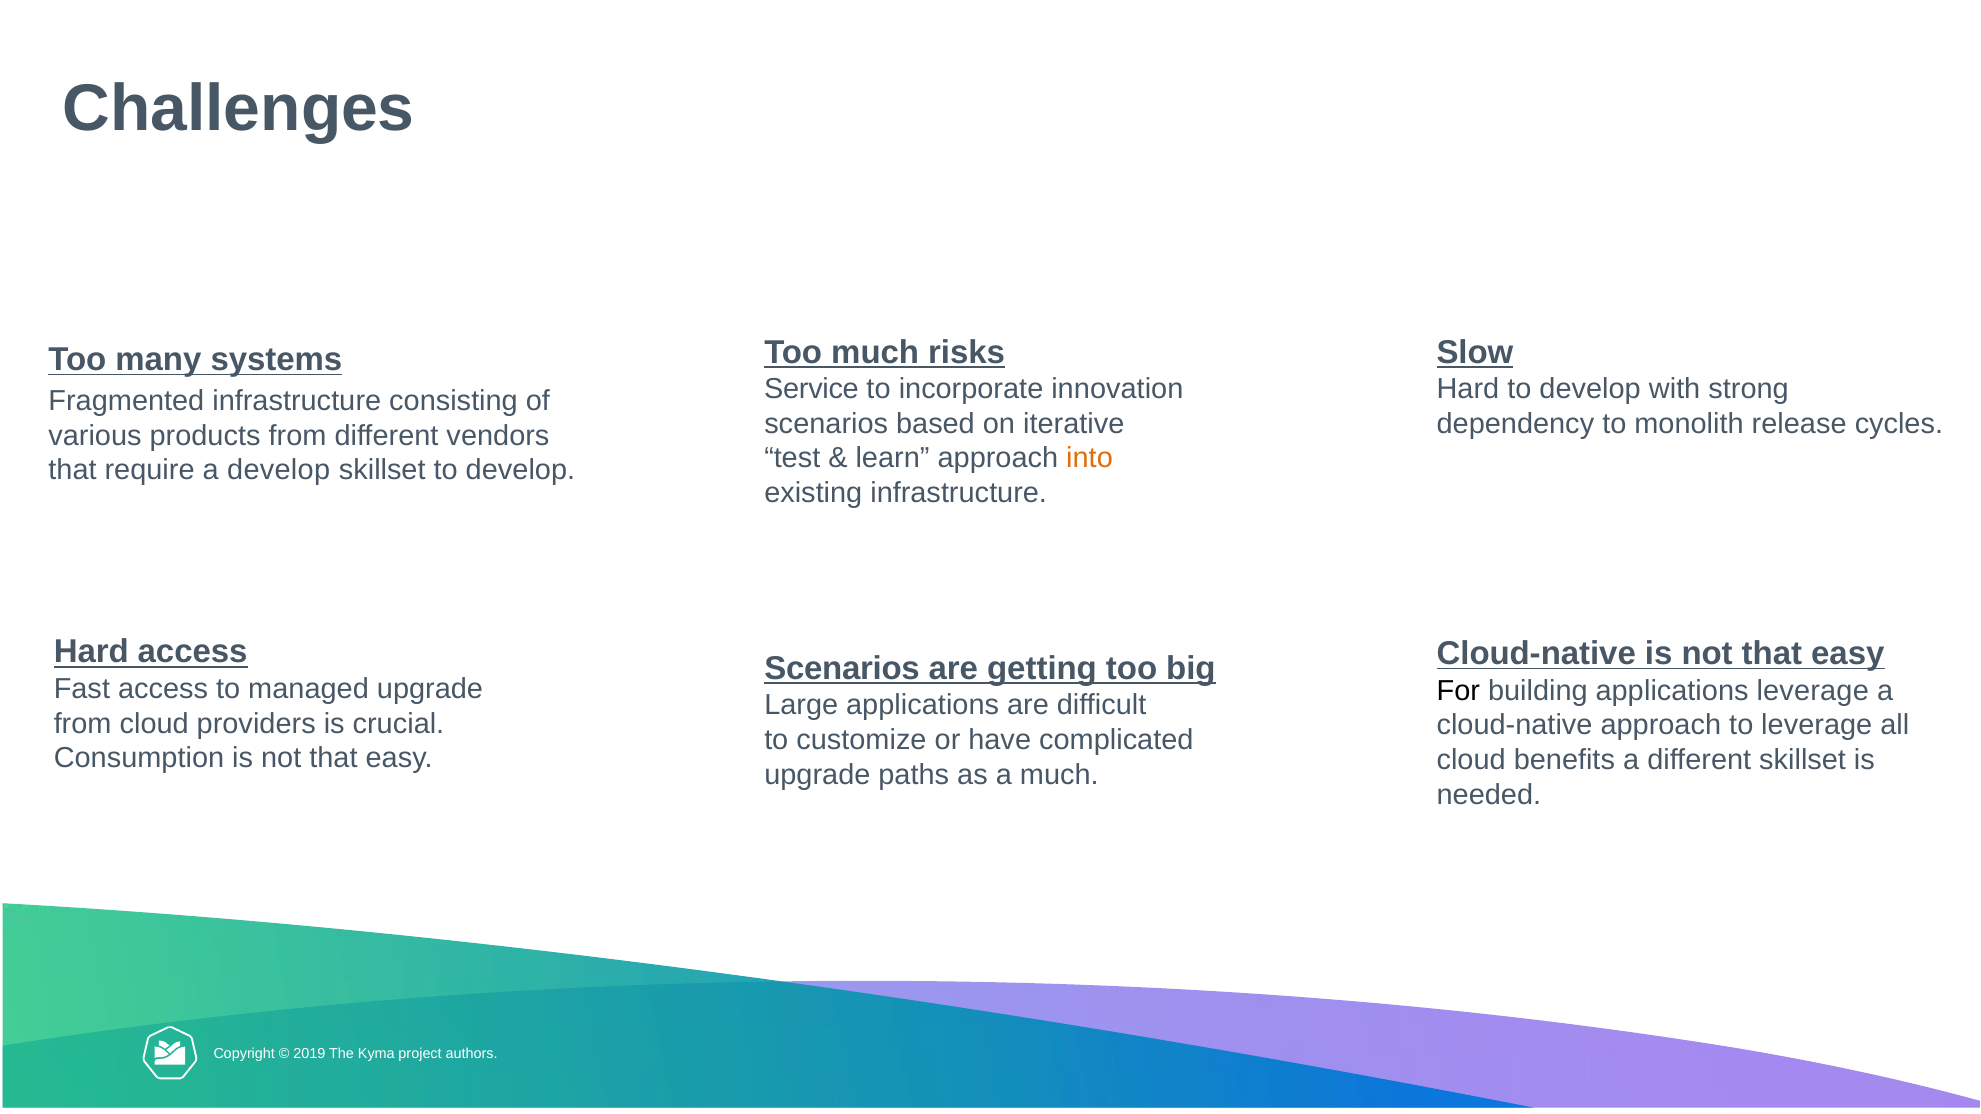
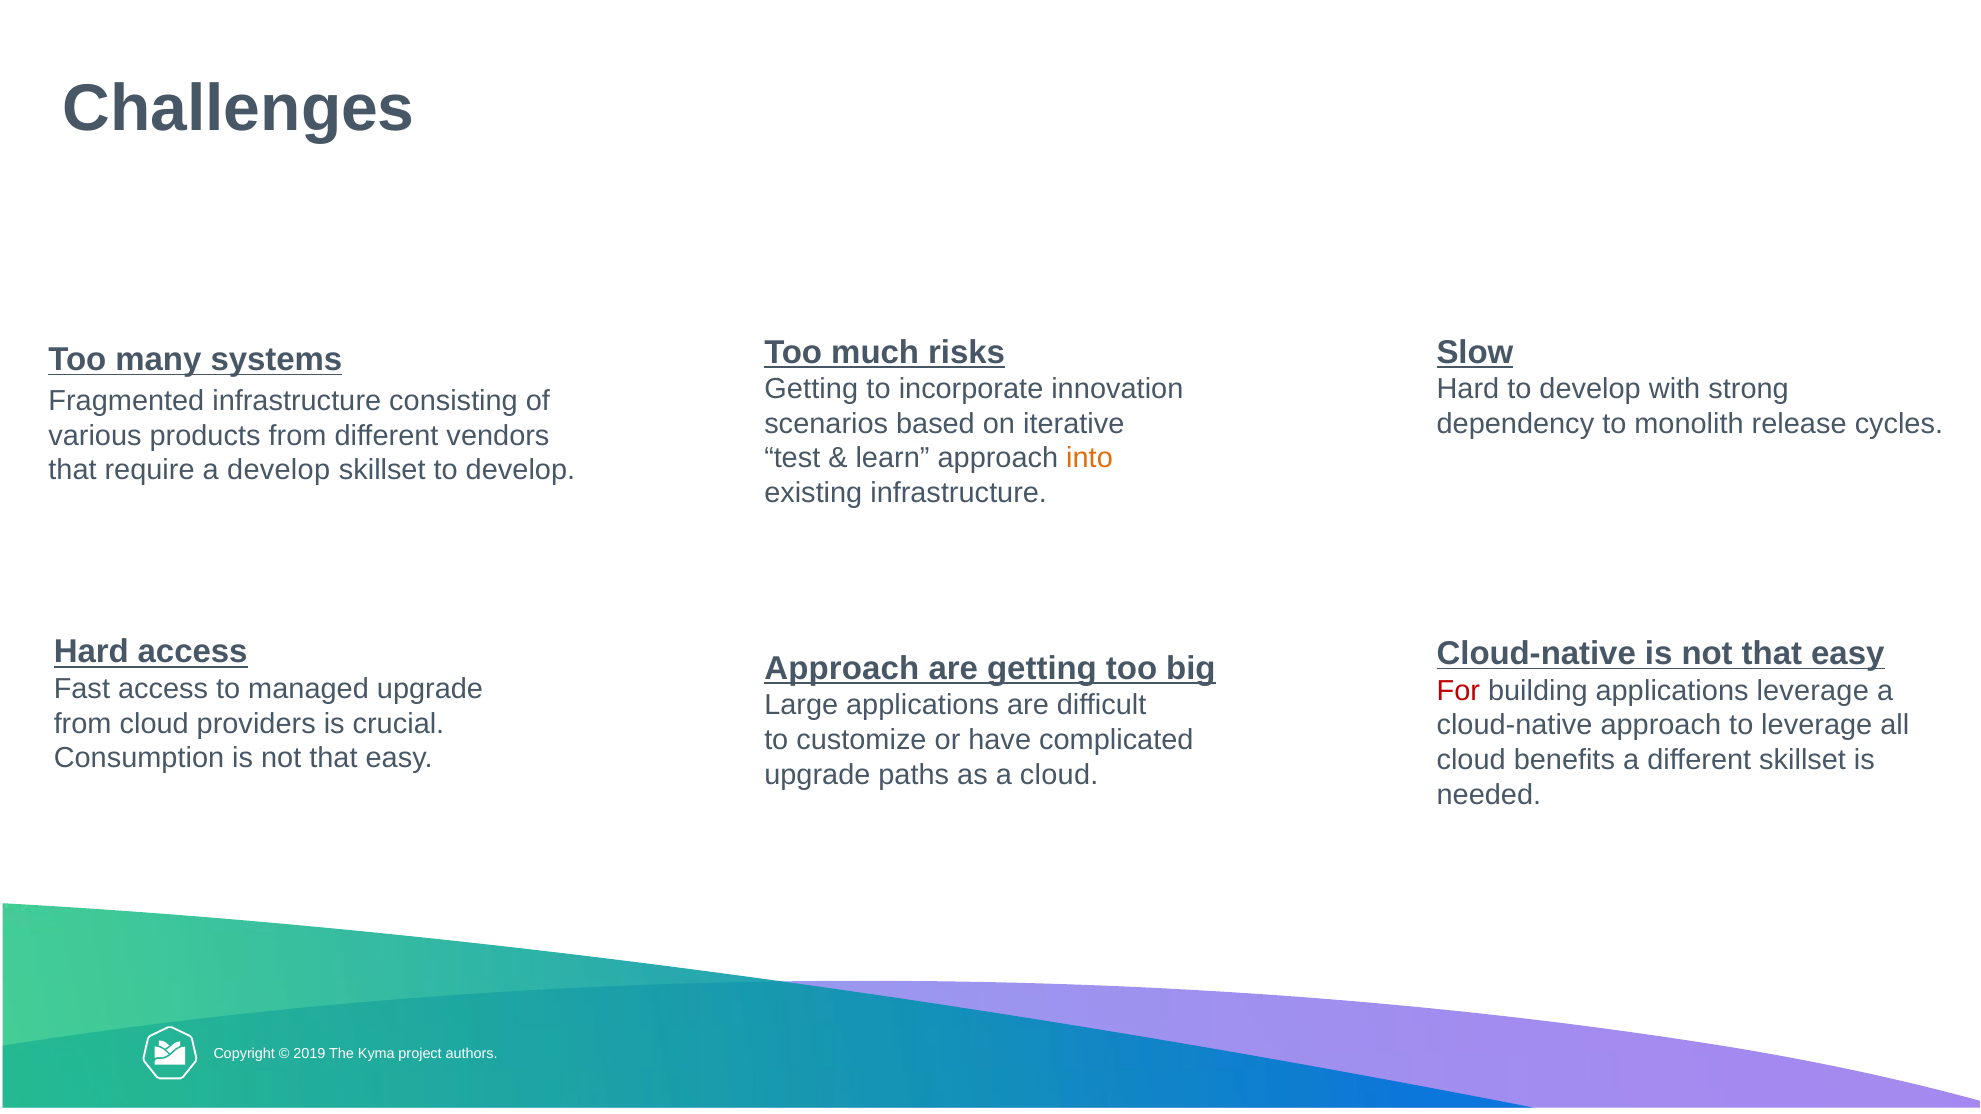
Service: Service -> Getting (811, 389)
Scenarios: Scenarios -> Approach (842, 669)
For colour: black -> red (1458, 691)
a much: much -> cloud (1059, 775)
